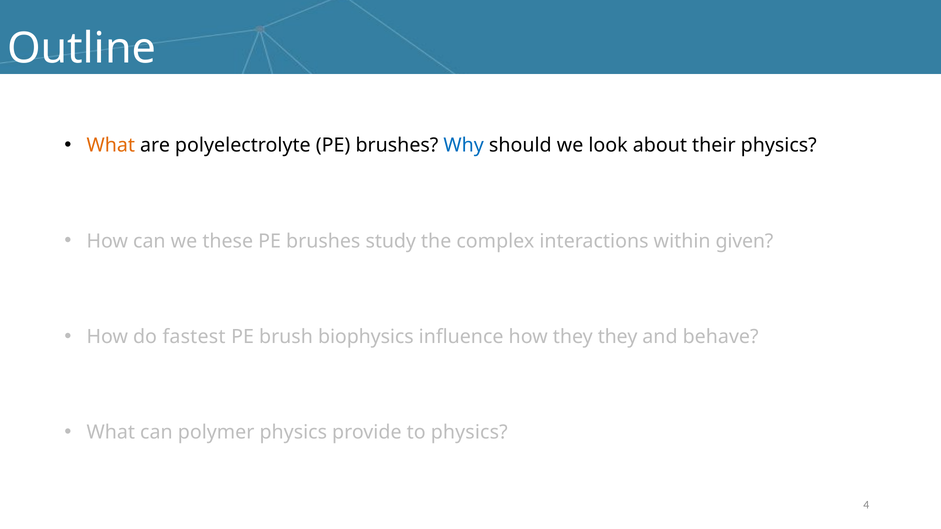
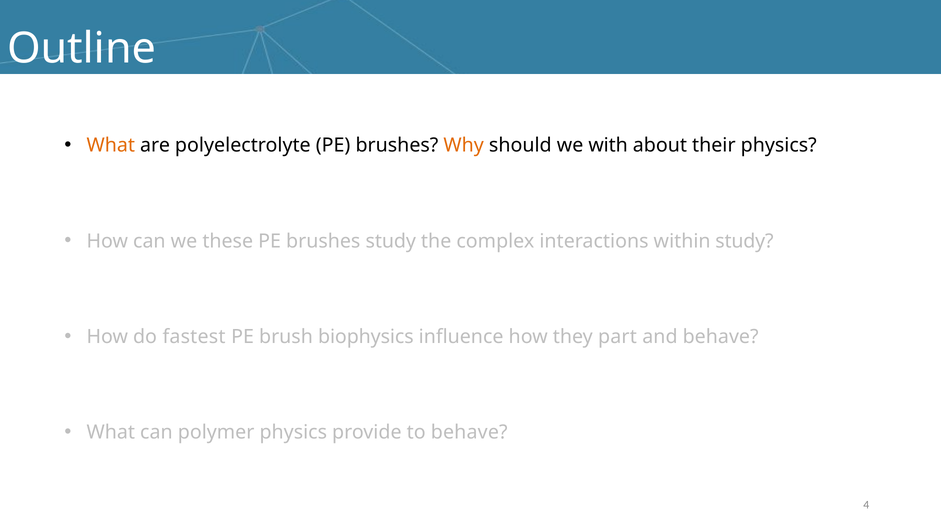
Why colour: blue -> orange (464, 146)
look: look -> with (608, 146)
within given: given -> study (744, 241)
they they: they -> part (617, 337)
to physics: physics -> behave (469, 433)
